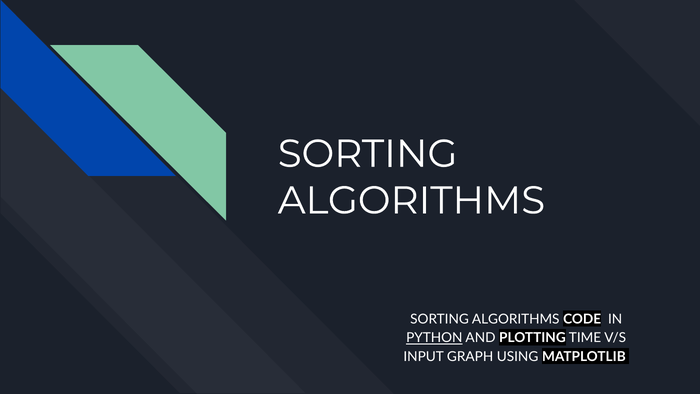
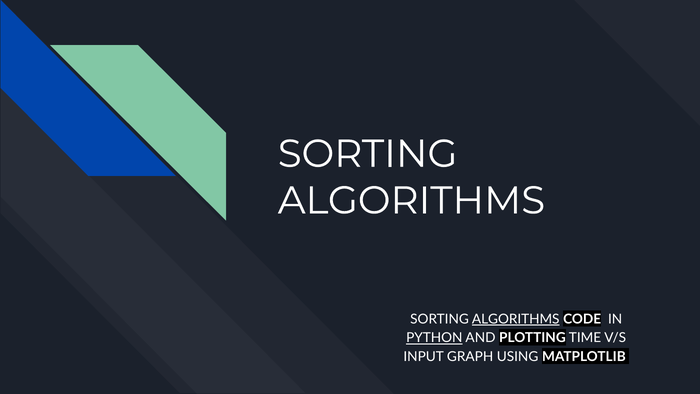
ALGORITHMS underline: none -> present (516, 319)
